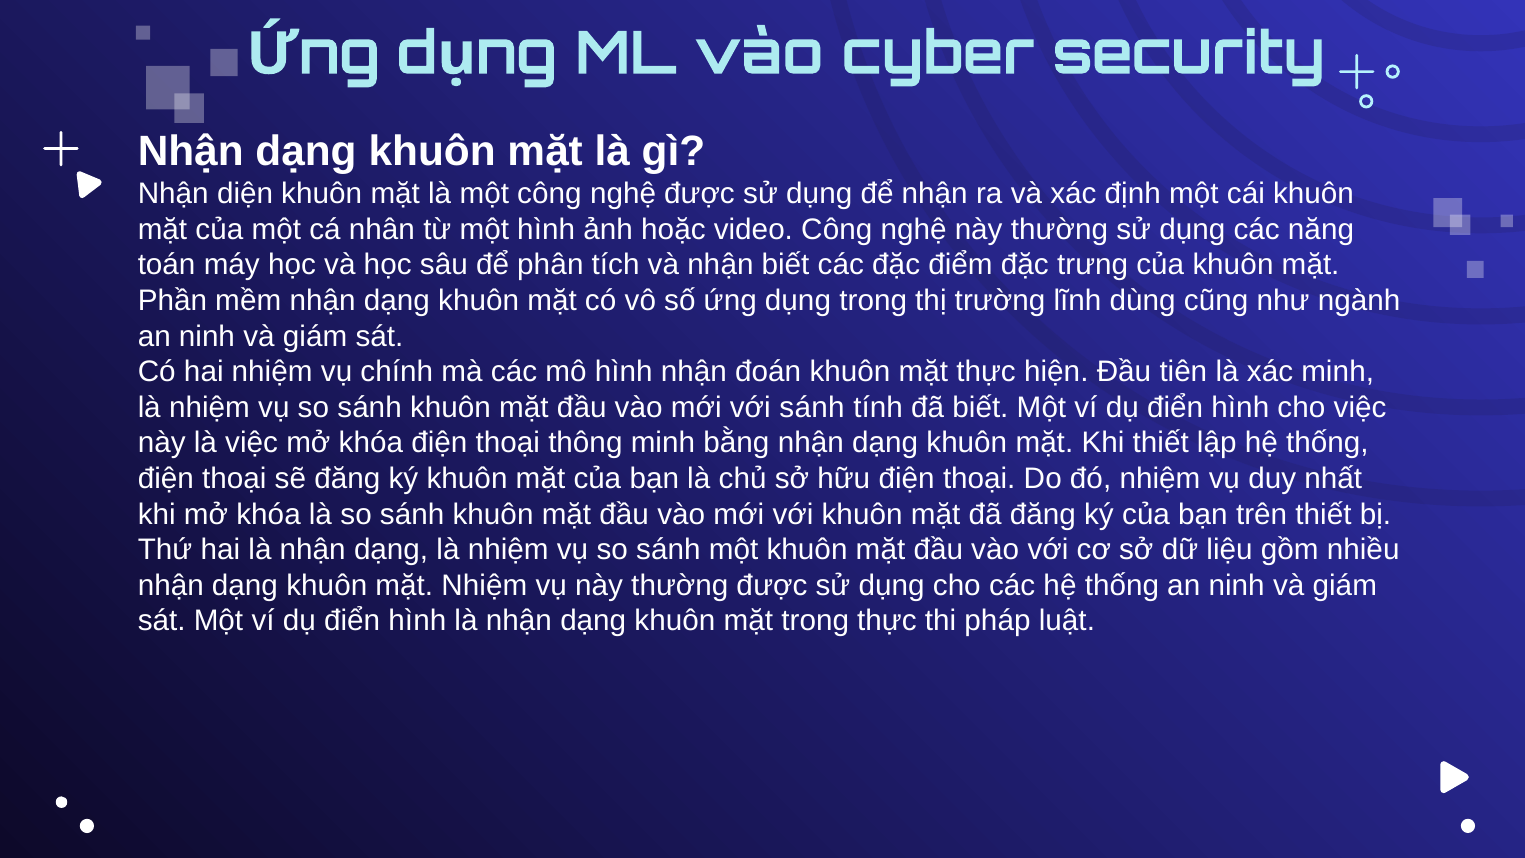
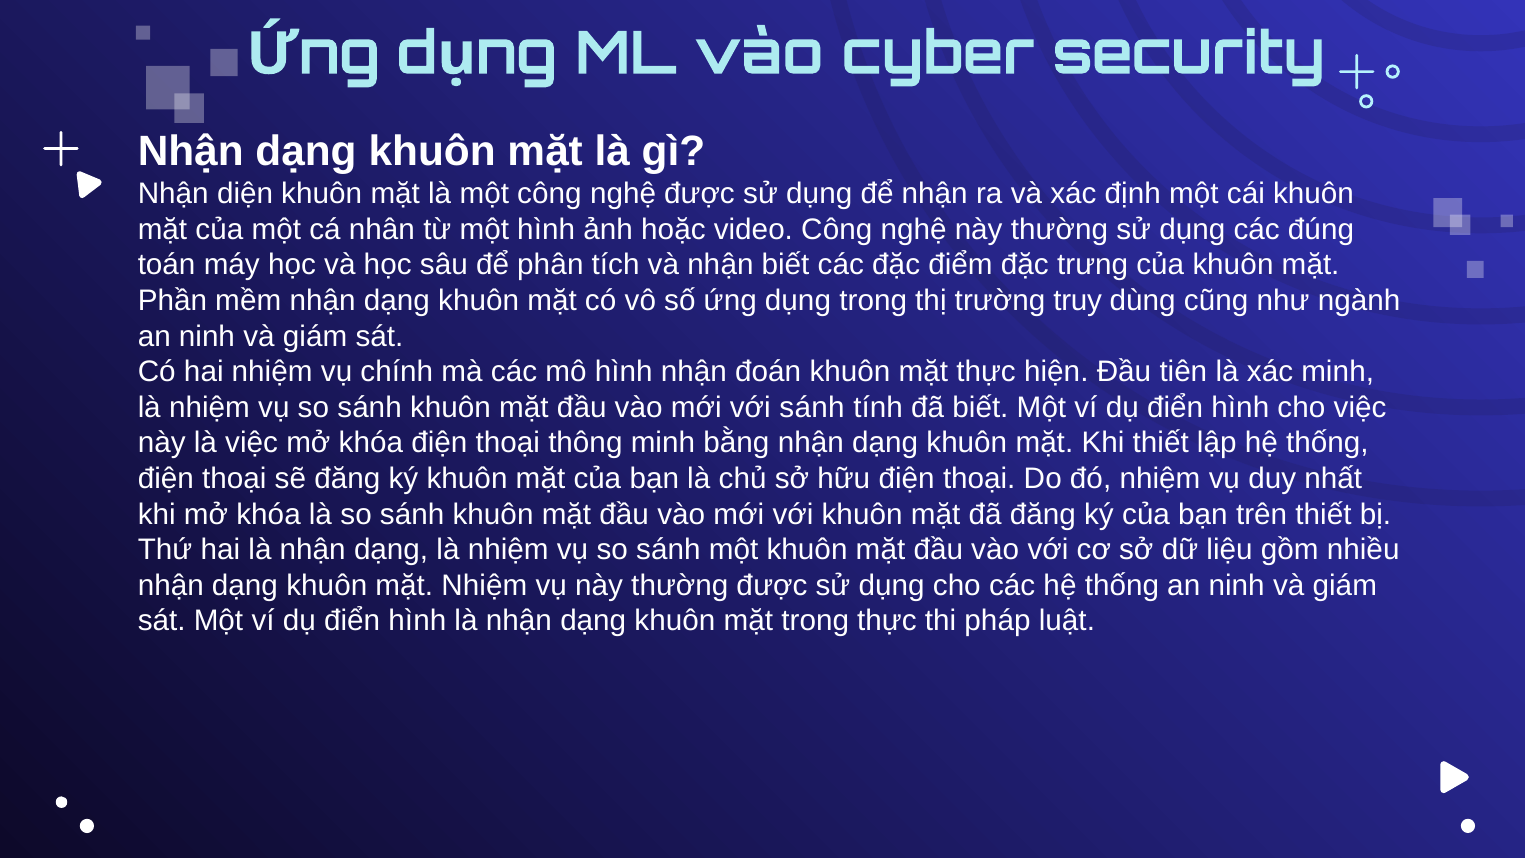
năng: năng -> đúng (1321, 229)
lĩnh: lĩnh -> truy (1078, 301)
